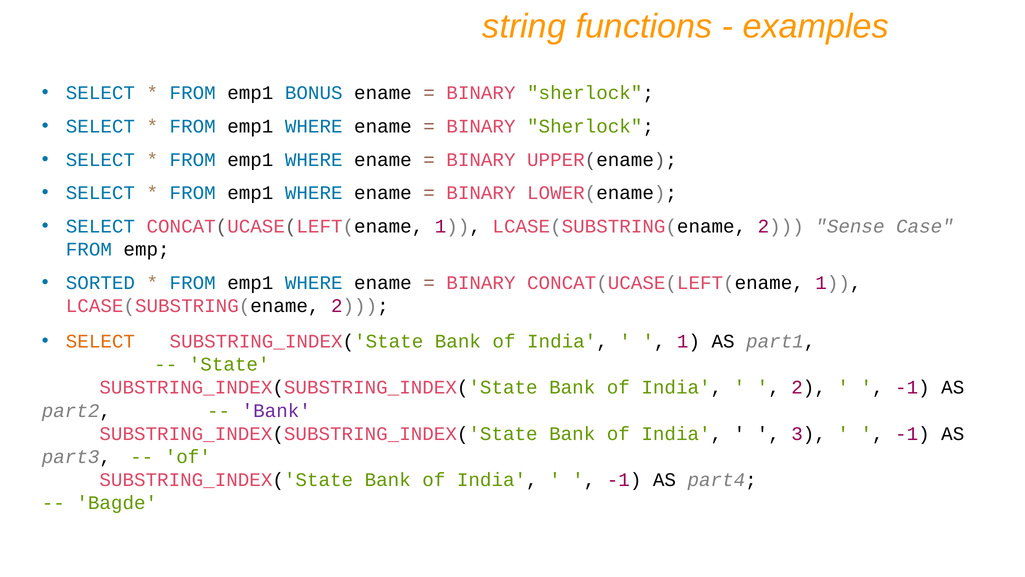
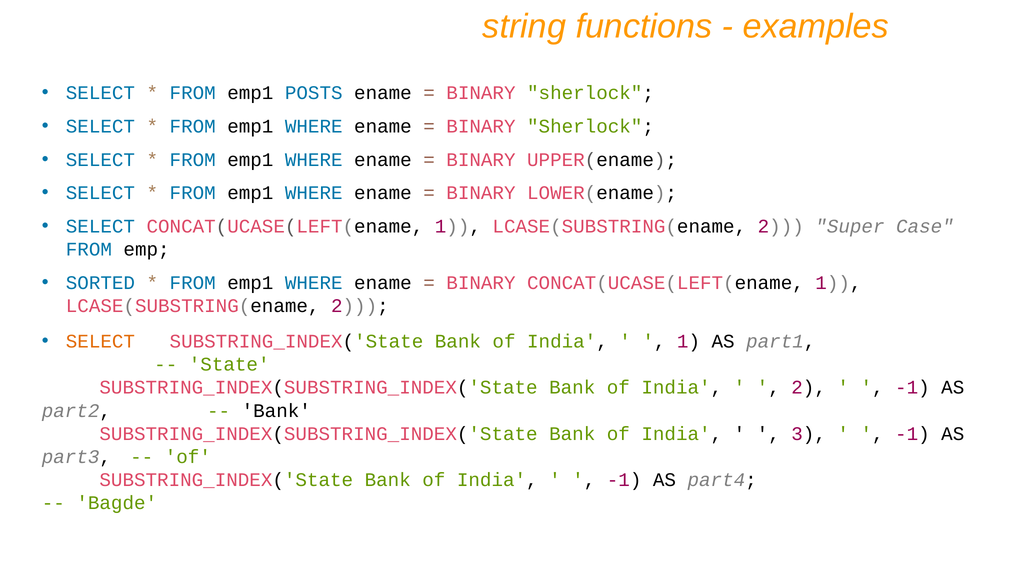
BONUS: BONUS -> POSTS (314, 93)
Sense: Sense -> Super (850, 226)
Bank colour: purple -> black (276, 410)
